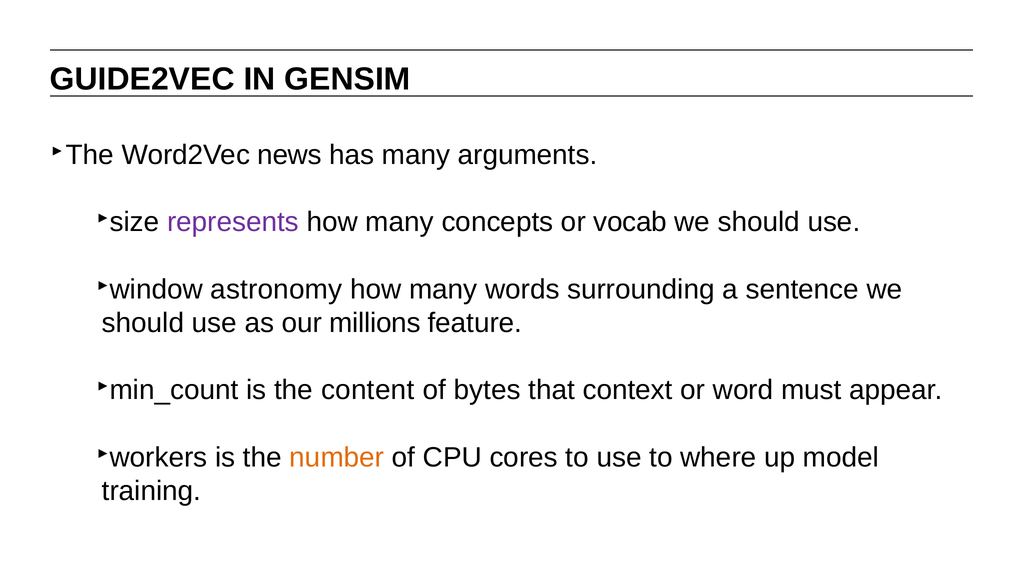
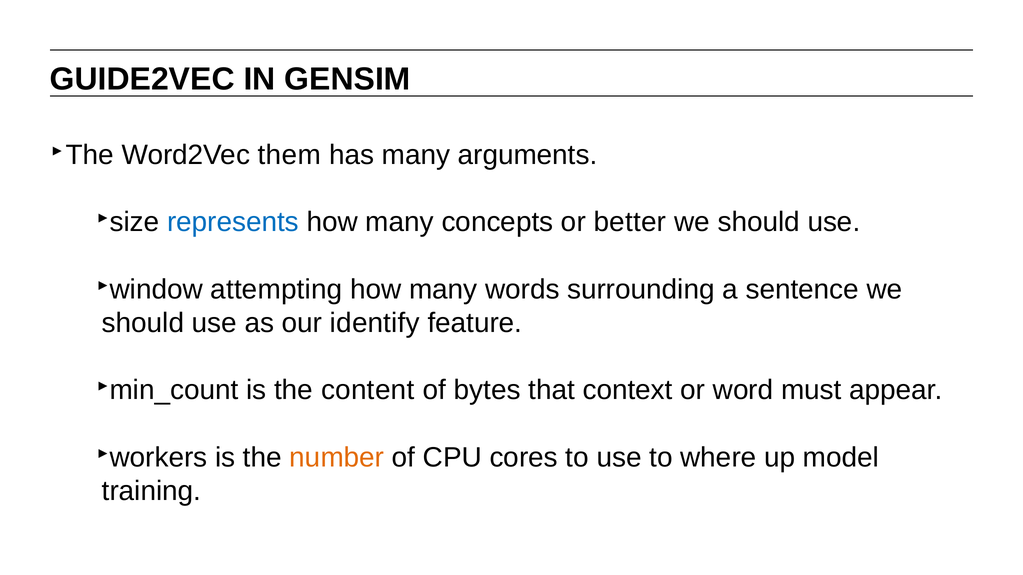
news: news -> them (289, 155)
represents colour: purple -> blue (233, 222)
vocab: vocab -> better (630, 222)
astronomy: astronomy -> attempting (276, 289)
millions: millions -> identify (375, 323)
